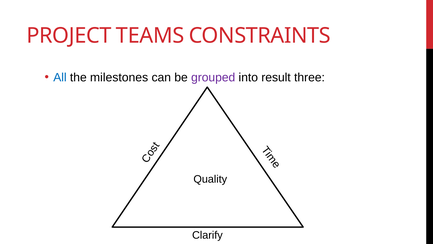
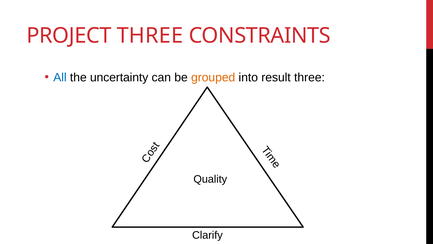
PROJECT TEAMS: TEAMS -> THREE (150, 36)
milestones: milestones -> uncertainty (119, 77)
grouped colour: purple -> orange (213, 77)
